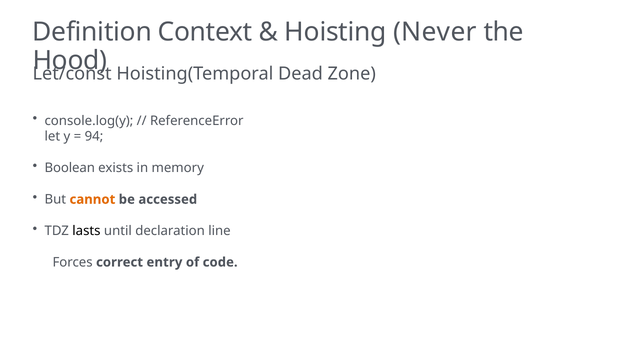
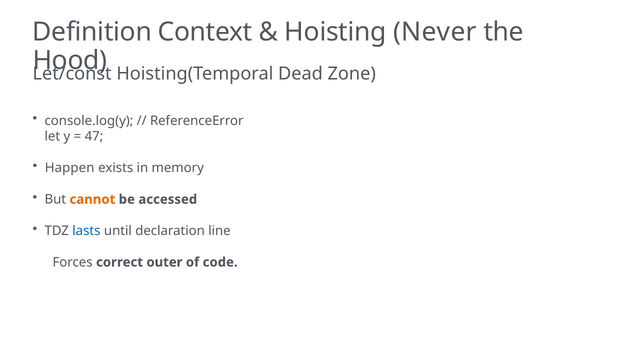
94: 94 -> 47 (94, 136)
Boolean: Boolean -> Happen (70, 168)
lasts colour: black -> blue (86, 231)
entry: entry -> outer (164, 262)
